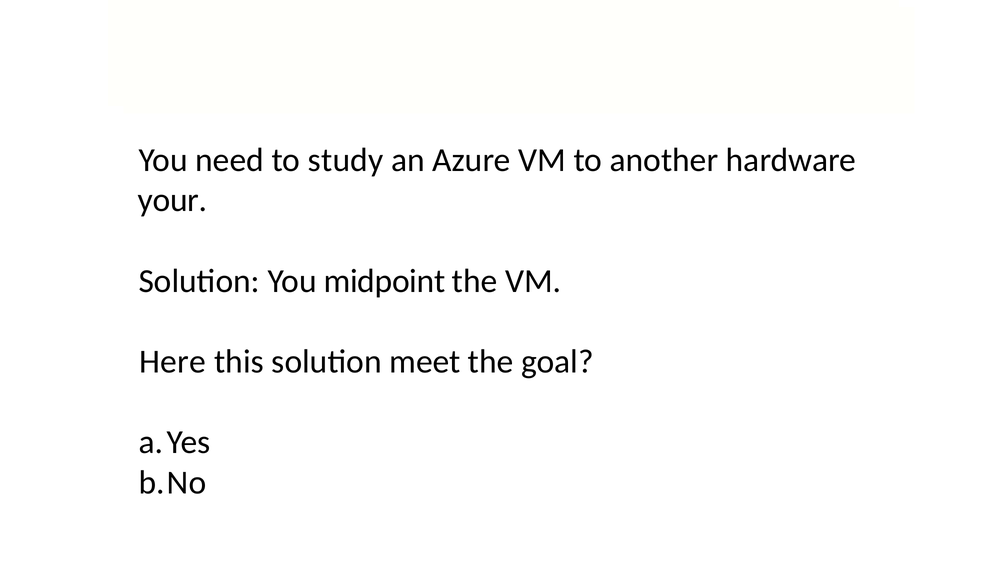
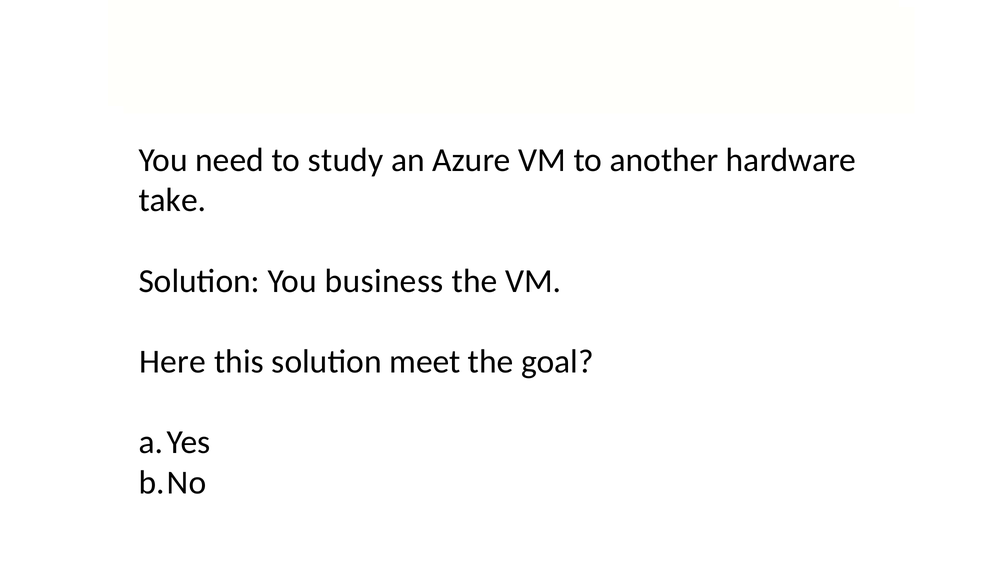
your: your -> take (172, 200)
midpoint: midpoint -> business (384, 281)
